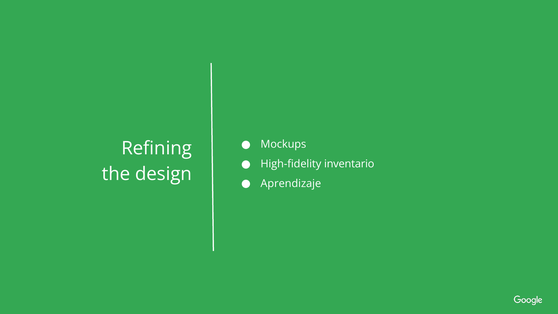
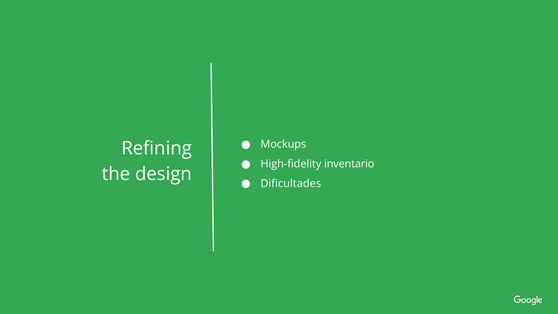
Aprendizaje: Aprendizaje -> Dificultades (291, 183)
